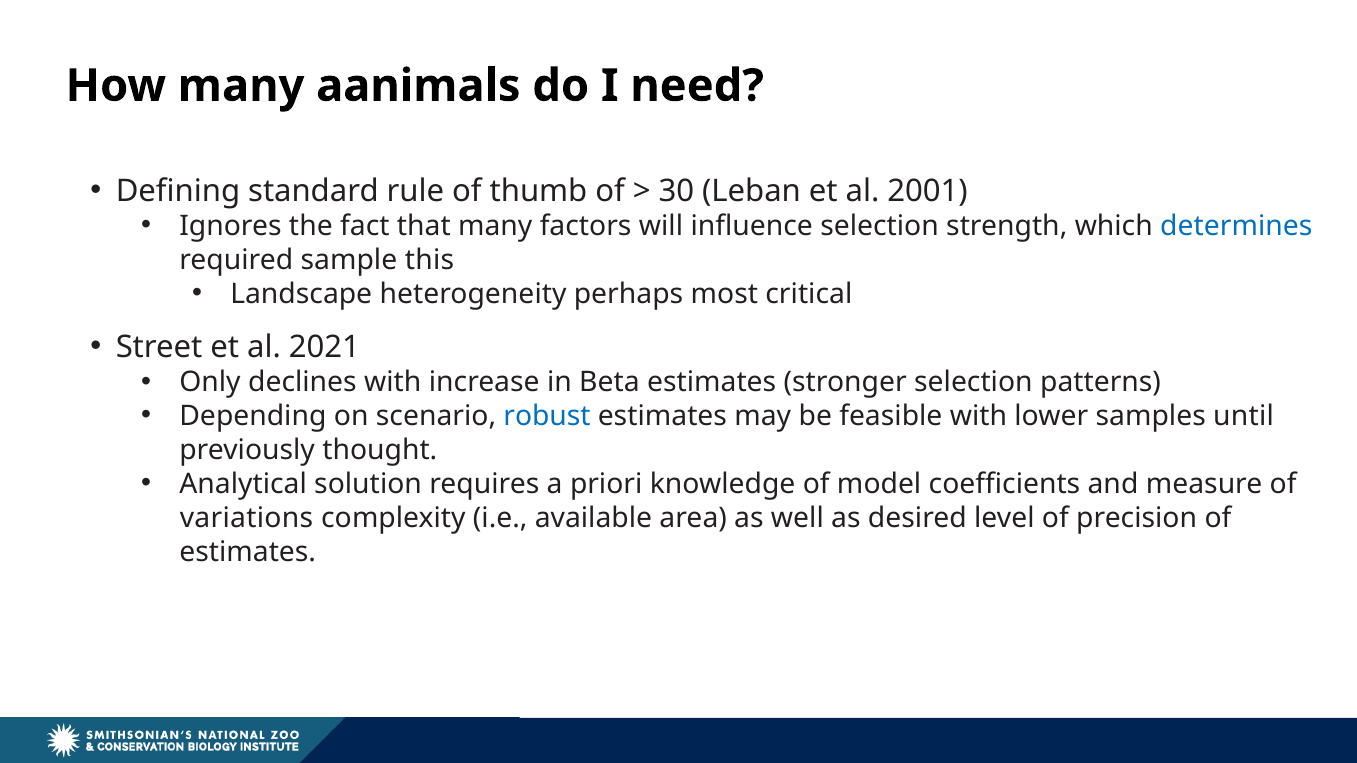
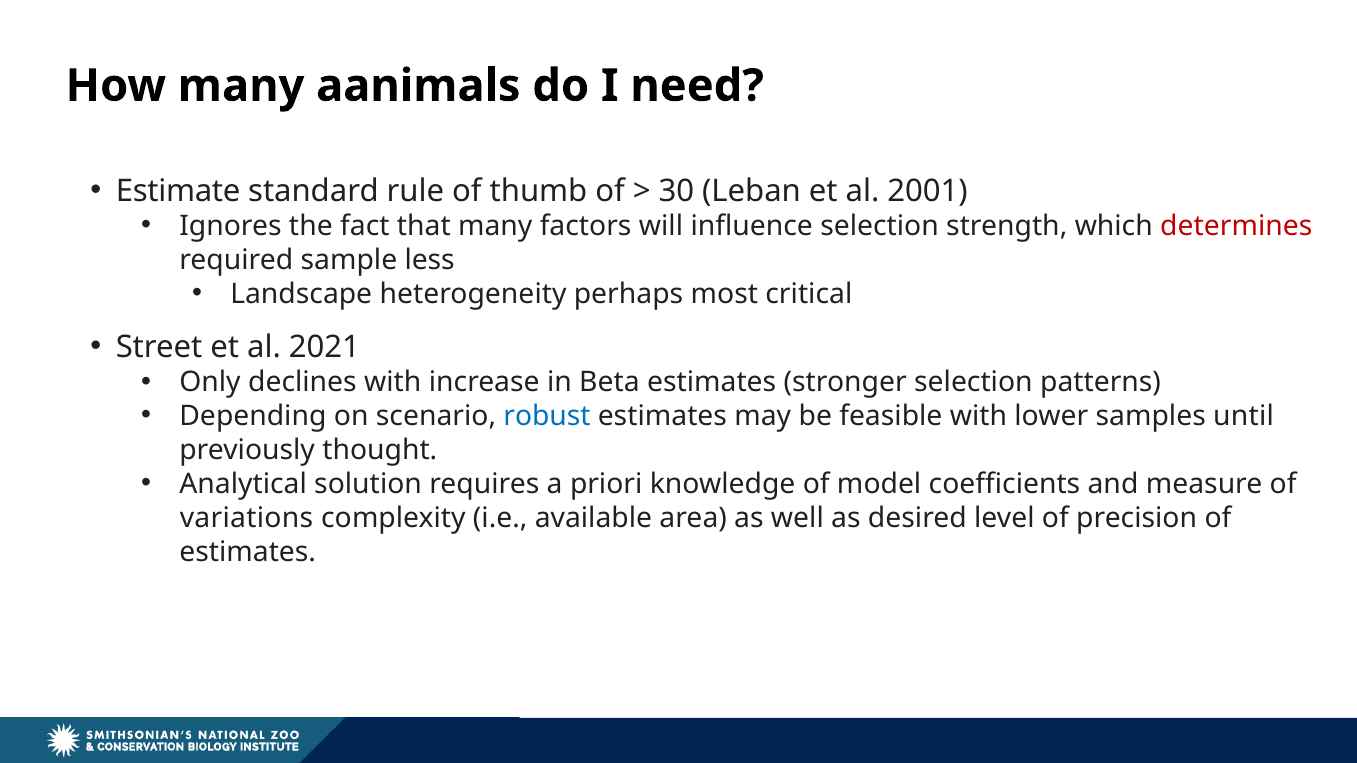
Defining: Defining -> Estimate (178, 191)
determines colour: blue -> red (1236, 226)
this: this -> less (430, 260)
